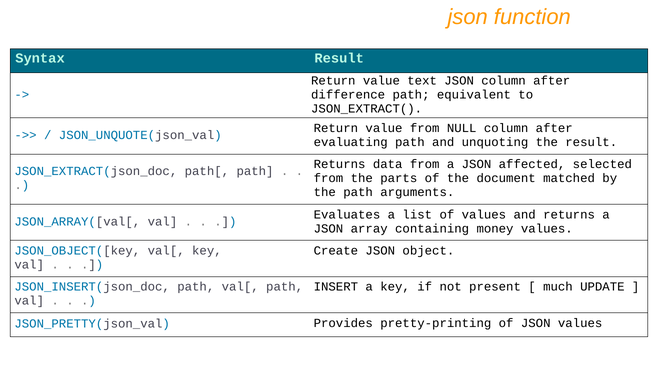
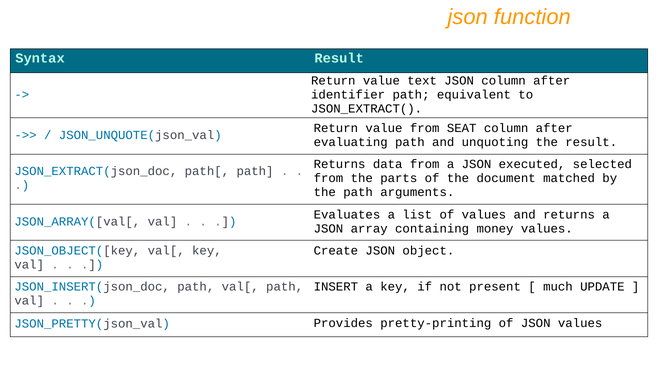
difference: difference -> identifier (348, 95)
NULL: NULL -> SEAT (462, 128)
affected: affected -> executed (532, 164)
